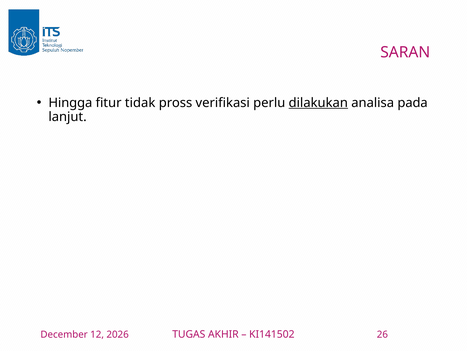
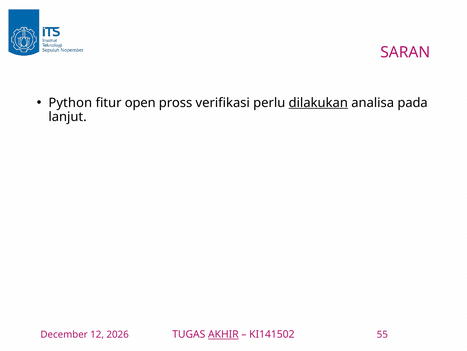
Hingga: Hingga -> Python (70, 103)
tidak: tidak -> open (140, 103)
AKHIR underline: none -> present (223, 334)
26: 26 -> 55 (382, 334)
